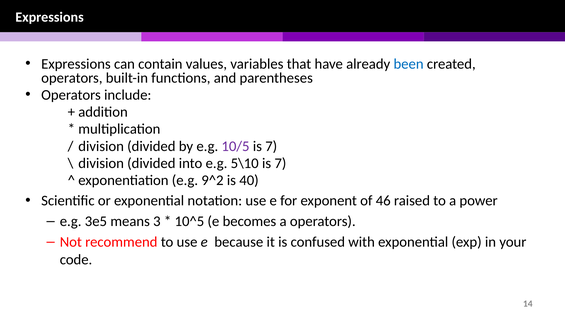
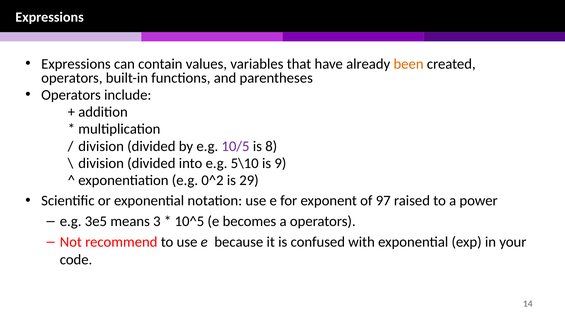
been colour: blue -> orange (409, 64)
7: 7 -> 8 (271, 146)
5\10 is 7: 7 -> 9 (280, 163)
9^2: 9^2 -> 0^2 (212, 180)
40: 40 -> 29 (249, 180)
46: 46 -> 97 (383, 201)
